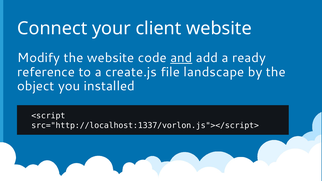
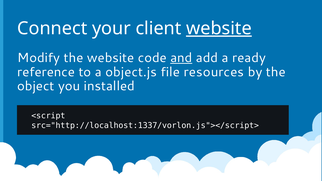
website underline: none -> present (219, 28)
create.js: create.js -> object.js (131, 72)
landscape: landscape -> resources (214, 72)
